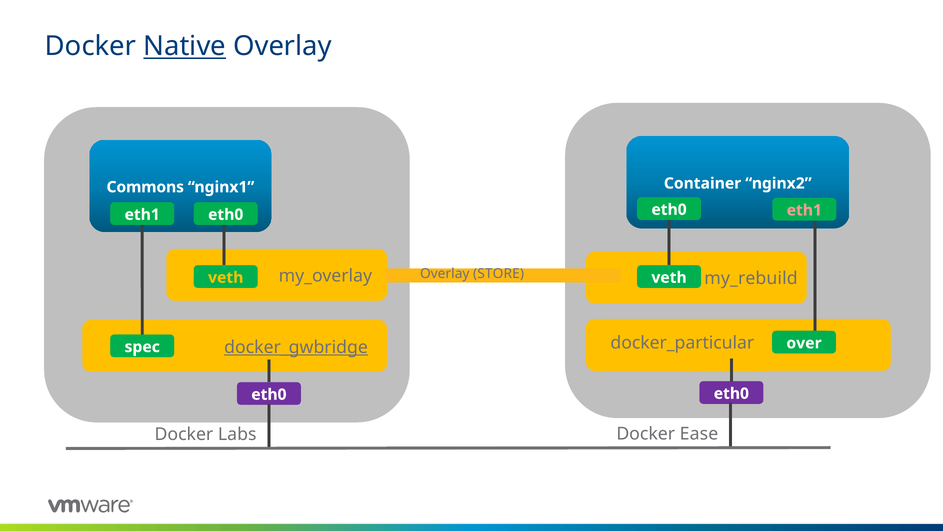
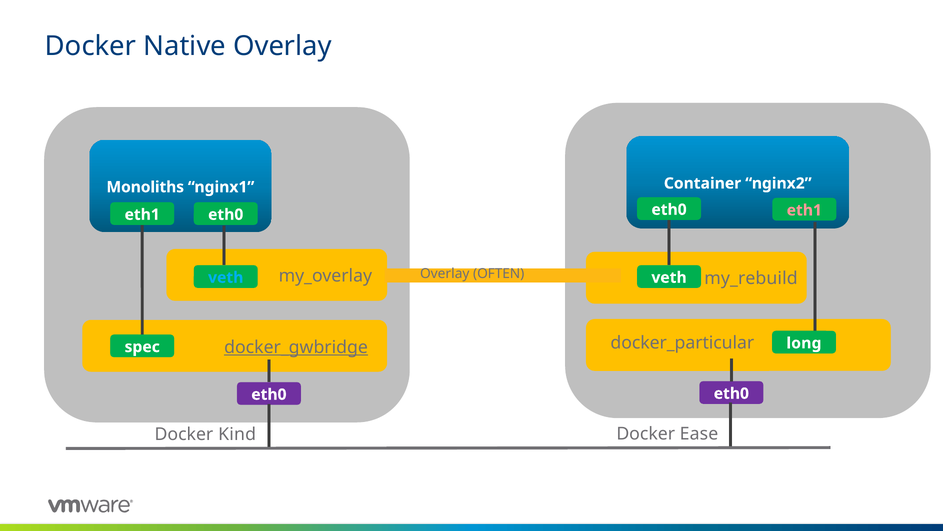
Native underline: present -> none (185, 46)
Commons: Commons -> Monoliths (145, 187)
STORE: STORE -> OFTEN (499, 273)
veth colour: yellow -> light blue (226, 277)
over: over -> long (804, 343)
Labs: Labs -> Kind (237, 434)
